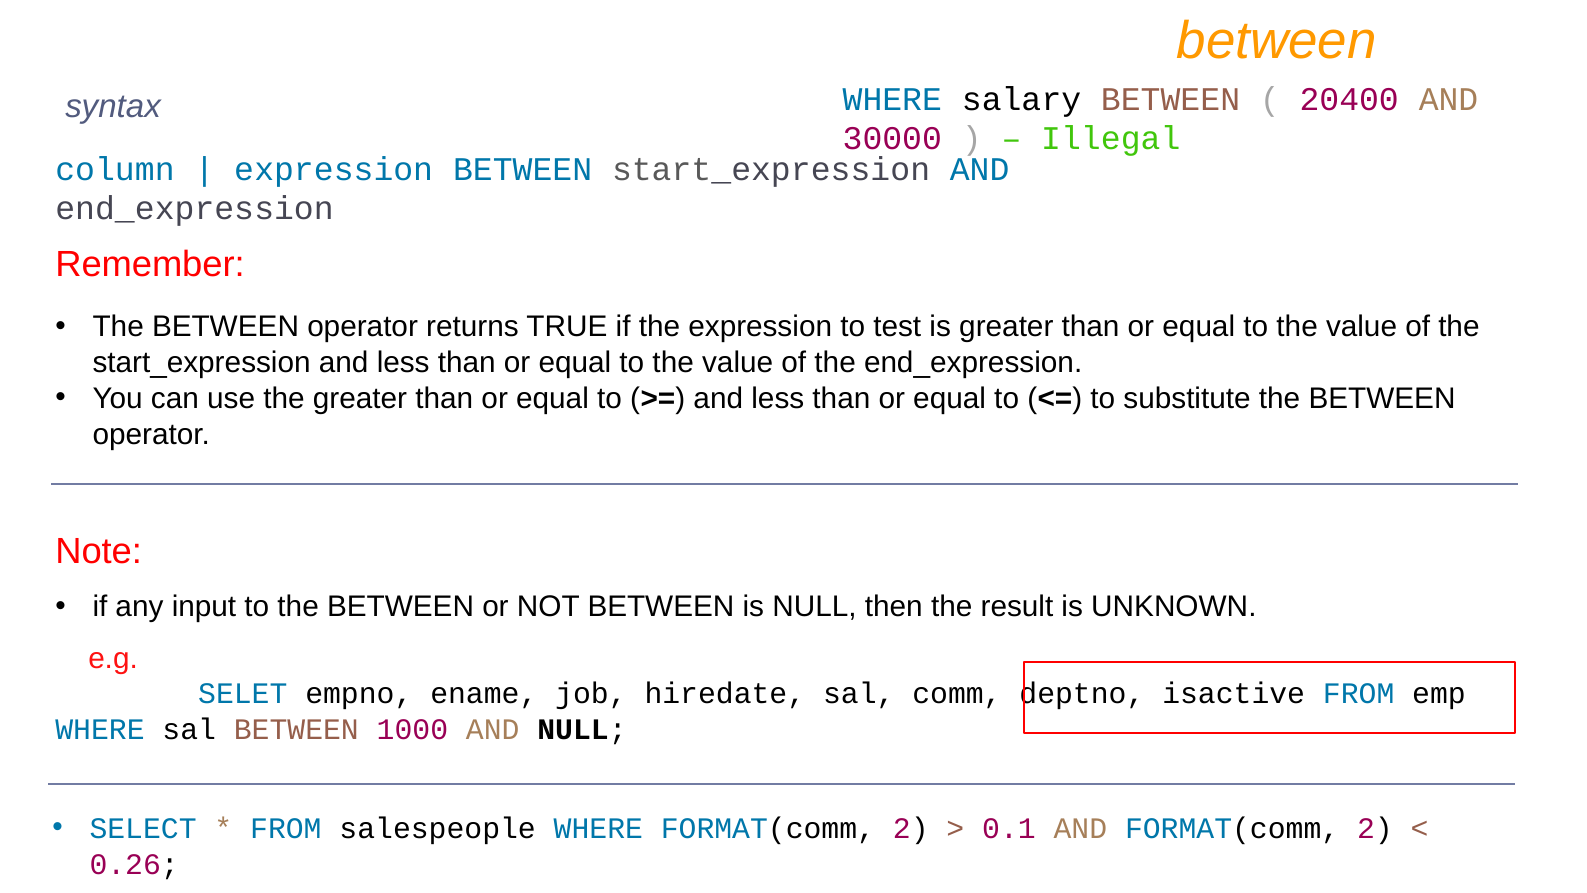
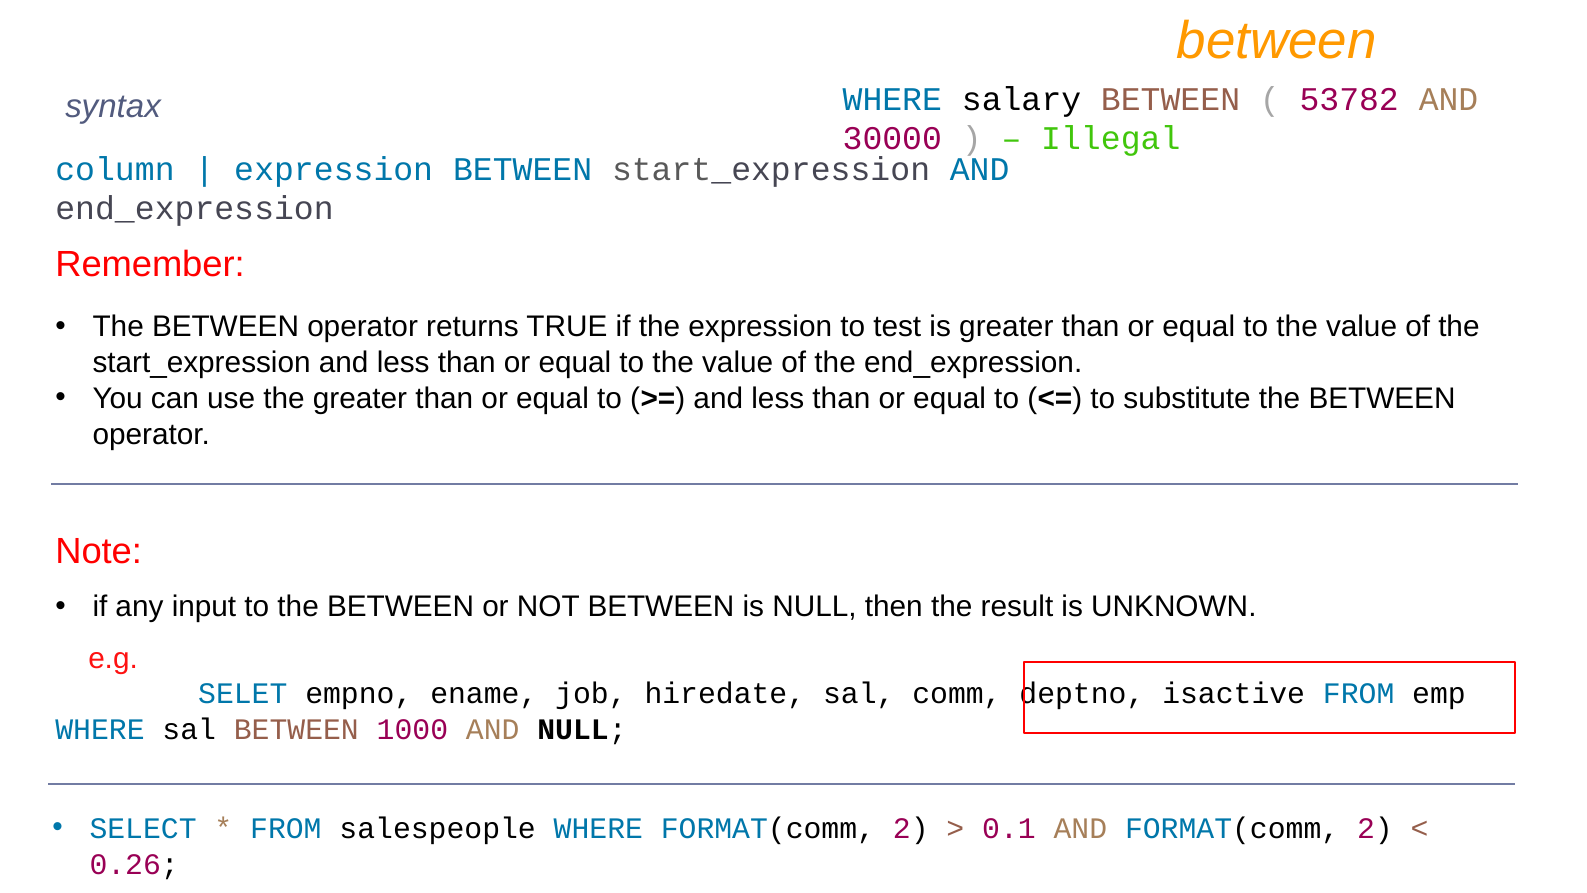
20400: 20400 -> 53782 (1349, 99)
